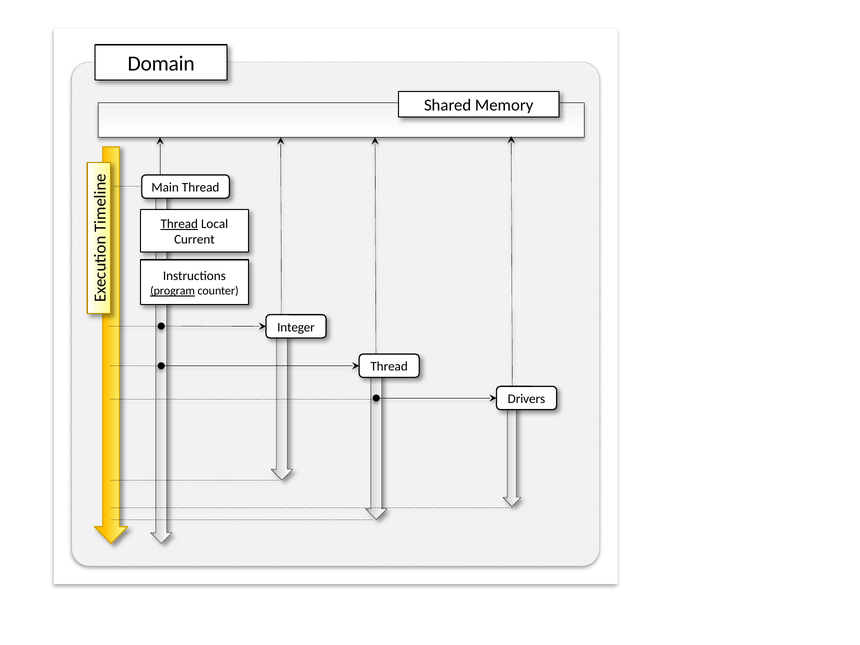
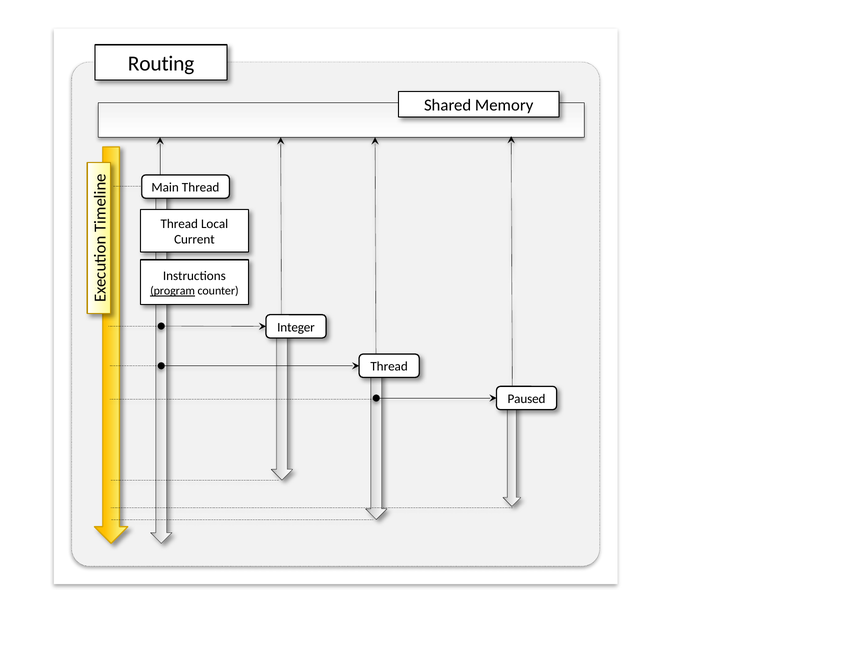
Domain: Domain -> Routing (161, 64)
Thread underline: present -> none (179, 224)
Drivers: Drivers -> Paused (527, 399)
